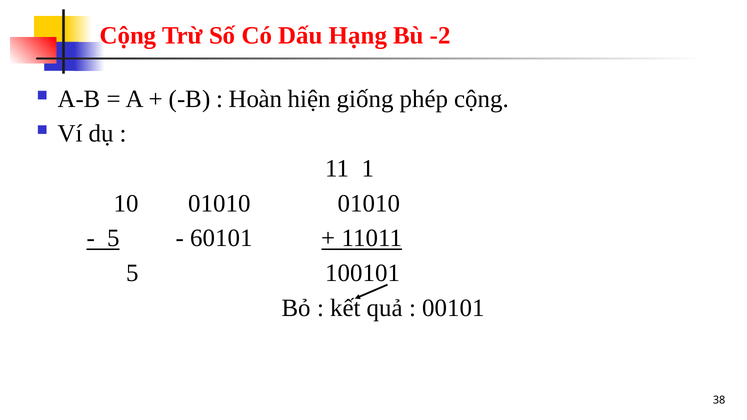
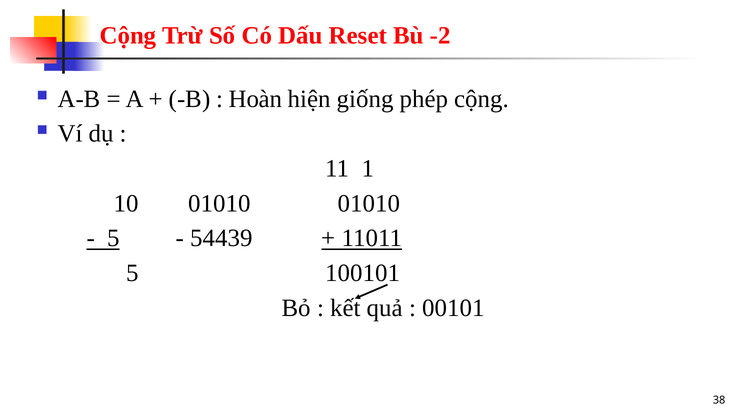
Hạng: Hạng -> Reset (358, 35)
60101: 60101 -> 54439 (222, 238)
